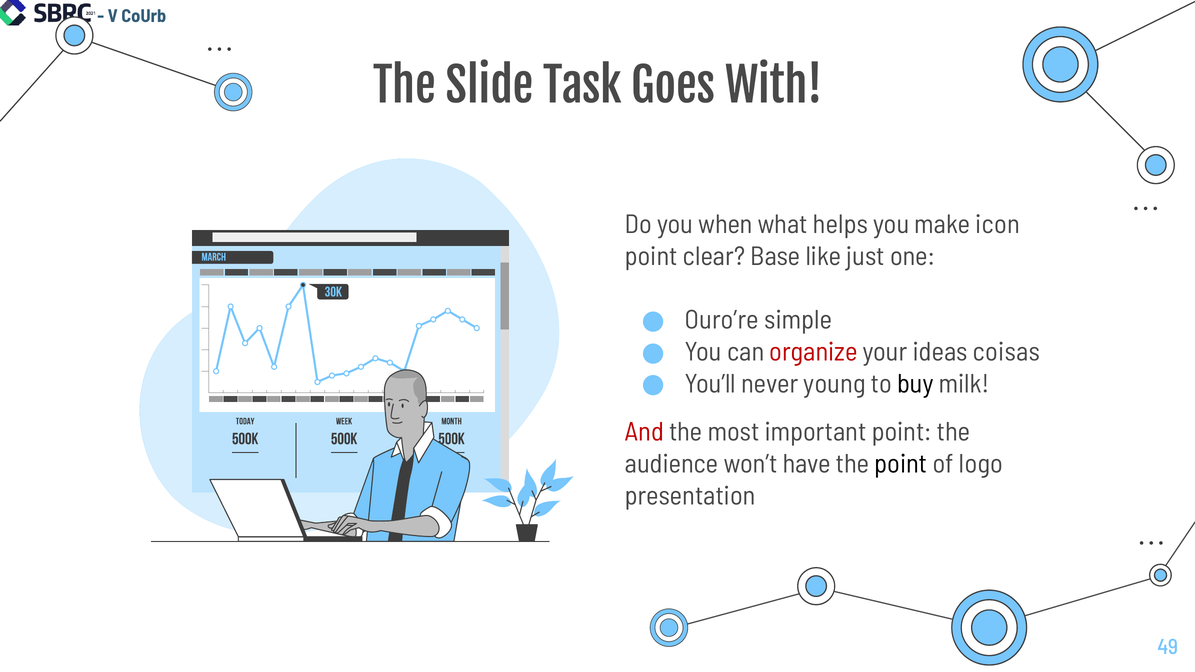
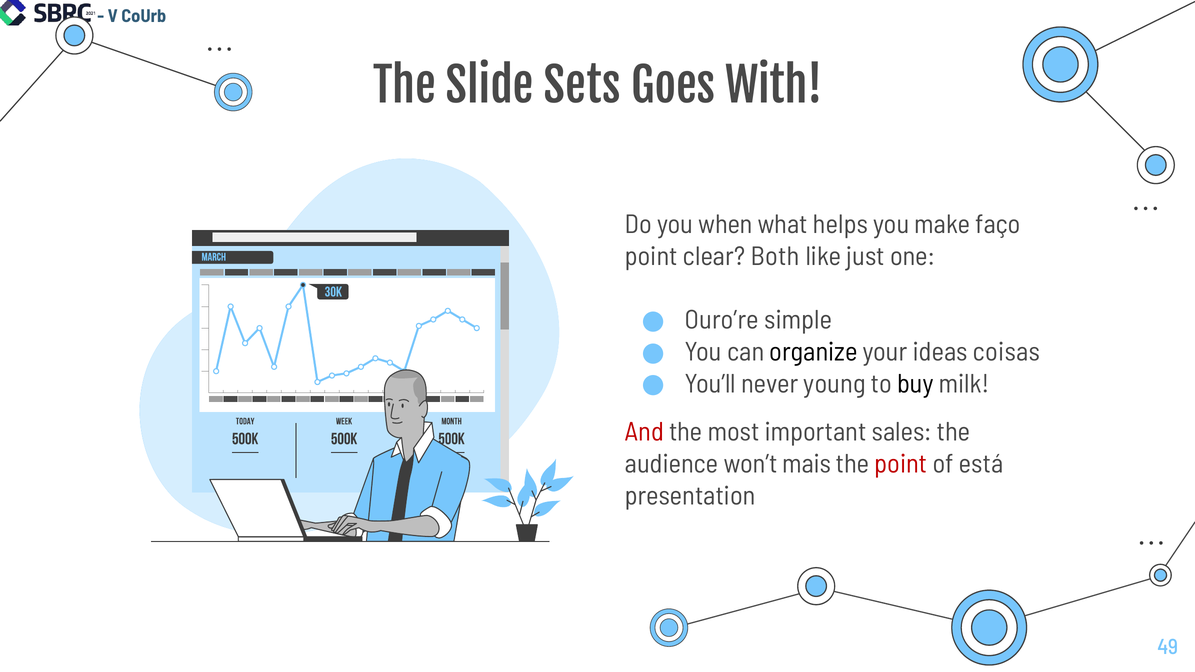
Task: Task -> Sets (582, 87)
icon: icon -> faço (998, 225)
Base: Base -> Both (775, 256)
organize colour: red -> black (813, 352)
important point: point -> sales (902, 432)
have: have -> mais (807, 464)
point colour: black -> red (901, 464)
logo: logo -> está (981, 464)
